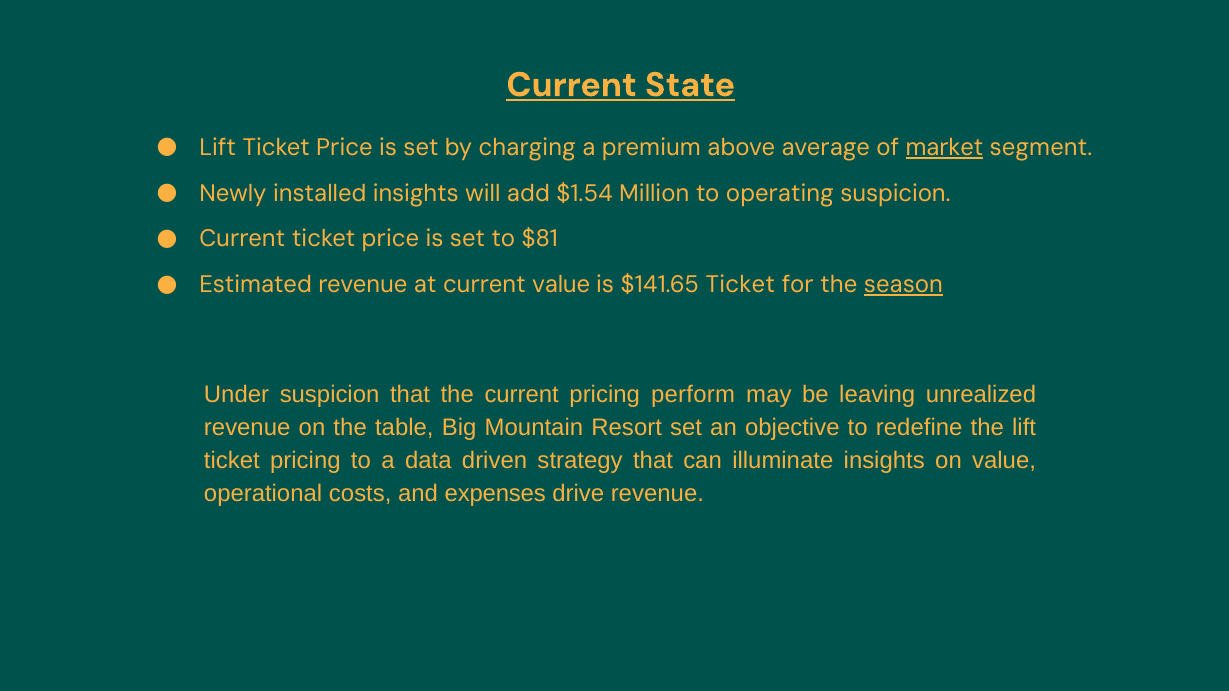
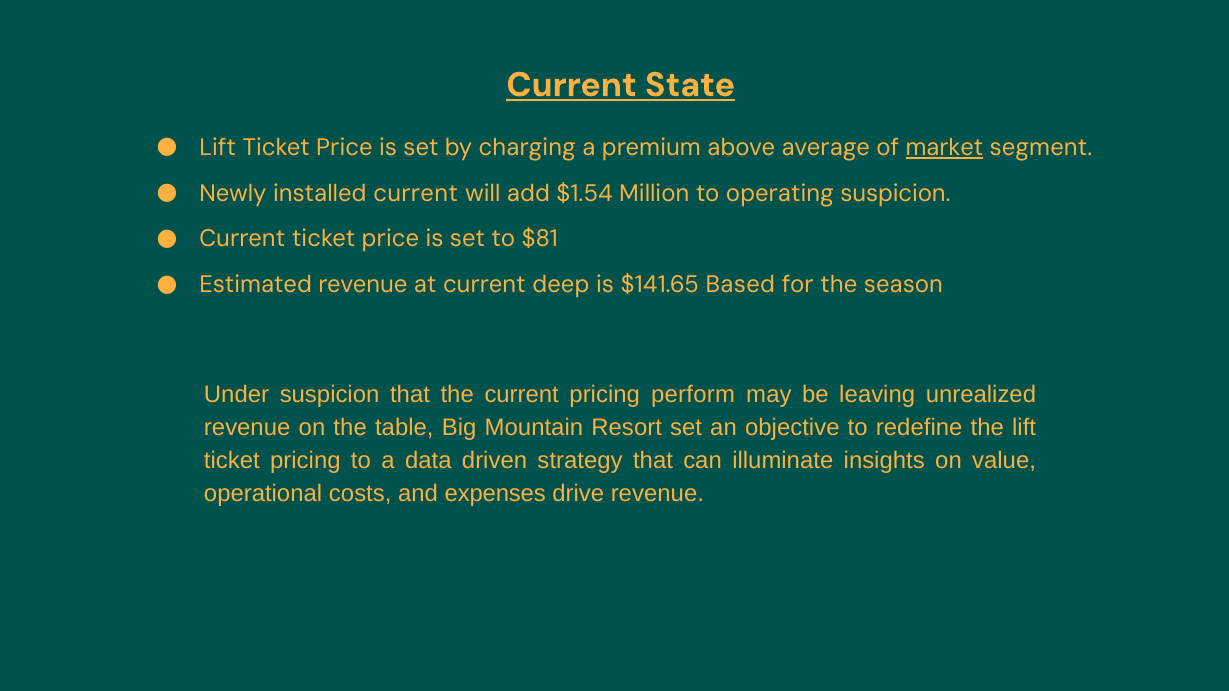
installed insights: insights -> current (416, 193)
current value: value -> deep (561, 285)
$141.65 Ticket: Ticket -> Based (740, 285)
season underline: present -> none (903, 285)
